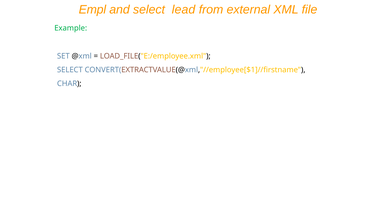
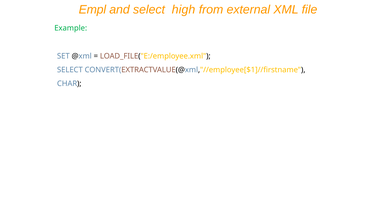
lead: lead -> high (184, 10)
